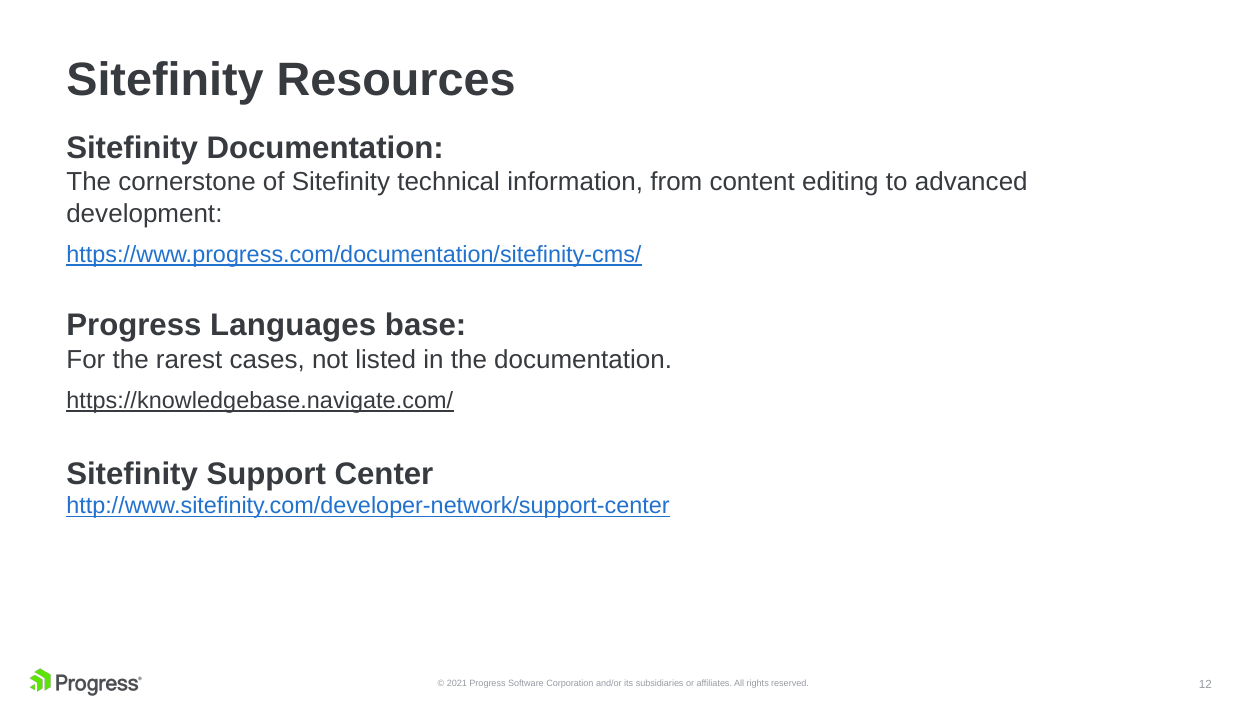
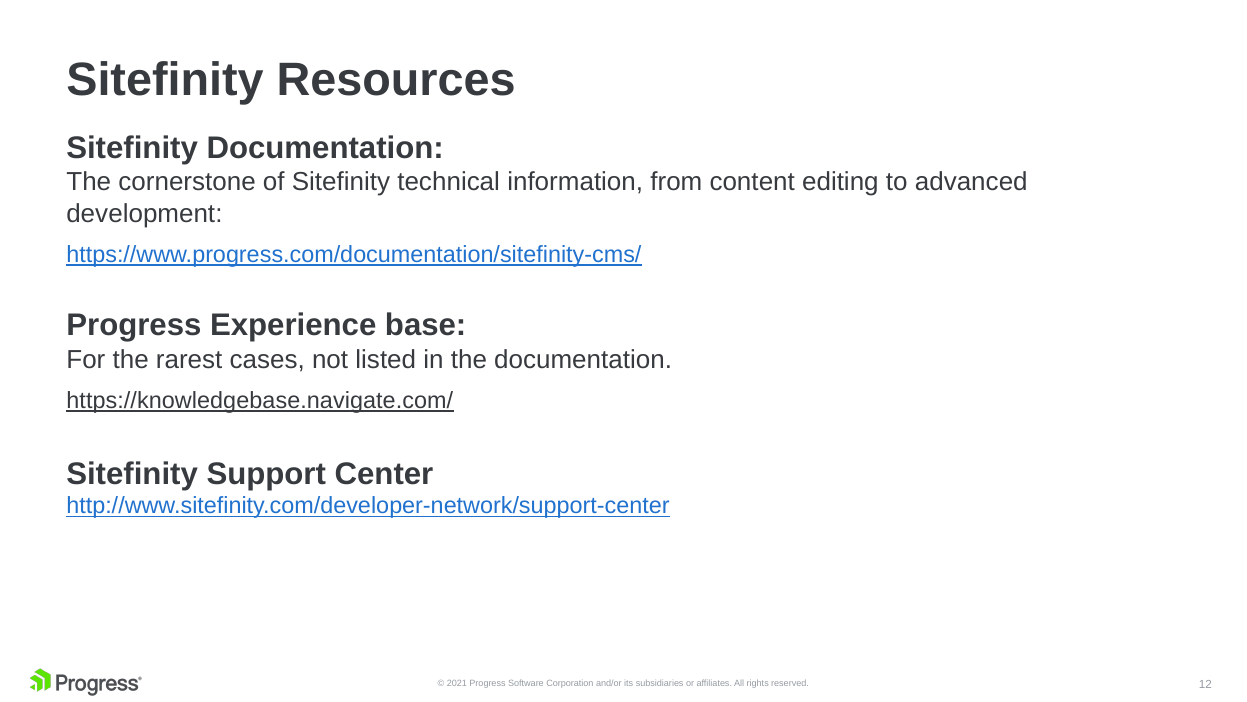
Languages: Languages -> Experience (293, 325)
